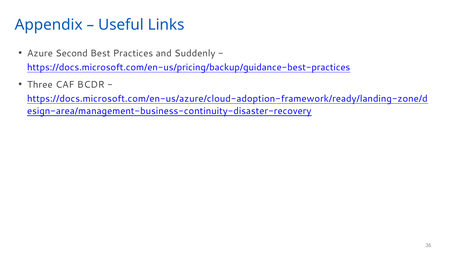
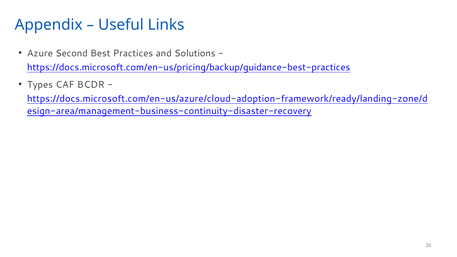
Suddenly: Suddenly -> Solutions (195, 53)
Three: Three -> Types (40, 85)
